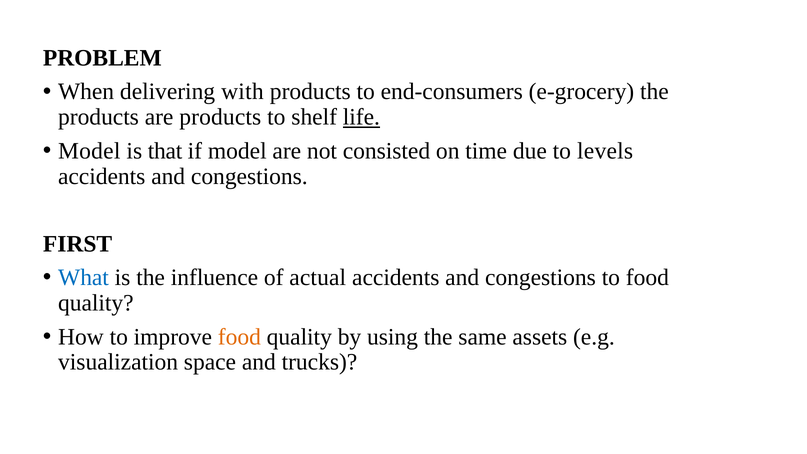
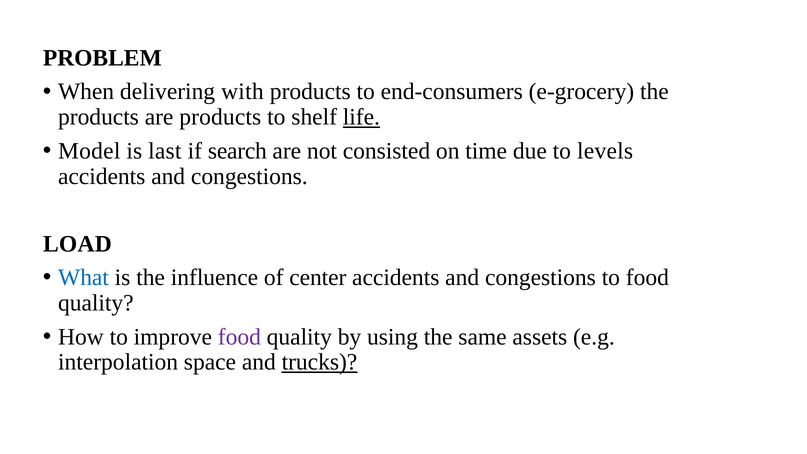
that: that -> last (165, 151)
if model: model -> search (237, 151)
FIRST: FIRST -> LOAD (77, 244)
actual: actual -> center (318, 278)
food colour: orange -> purple (239, 337)
visualization: visualization -> interpolation (118, 362)
trucks underline: none -> present (319, 362)
